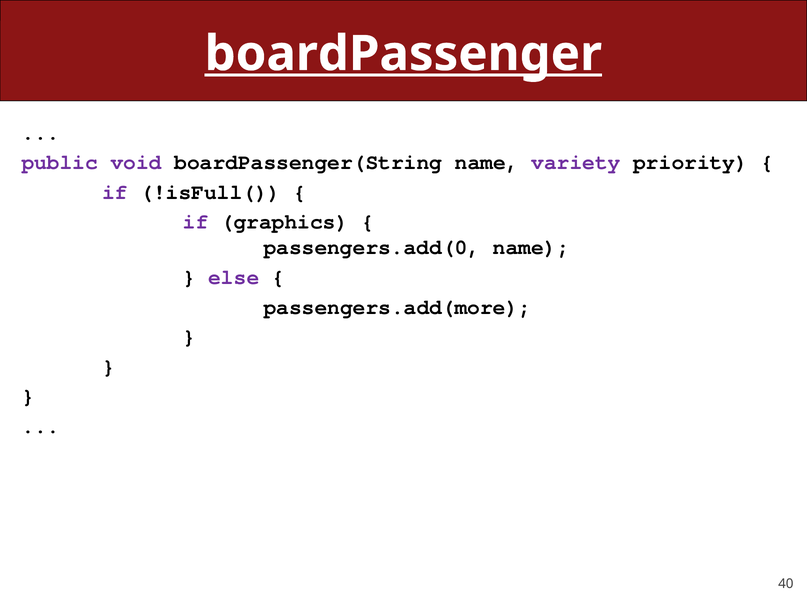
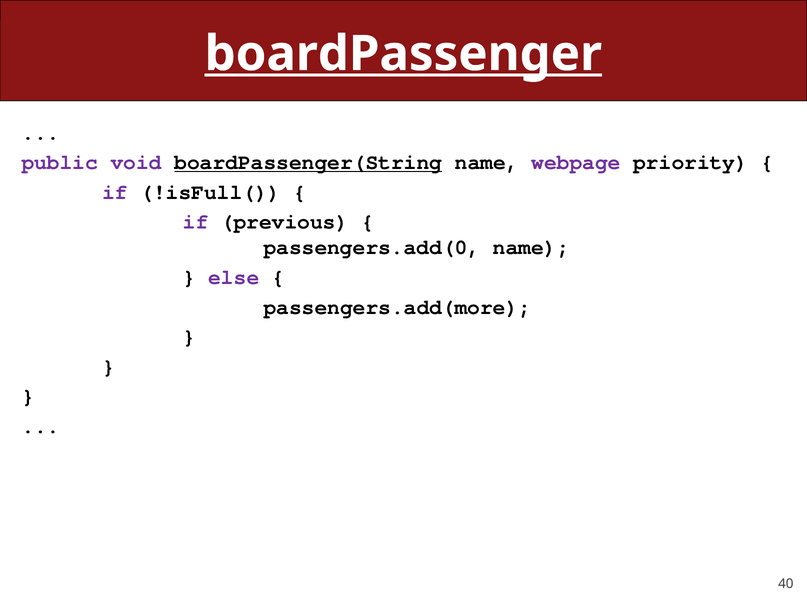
boardPassenger(String underline: none -> present (308, 162)
variety: variety -> webpage (576, 162)
graphics: graphics -> previous (285, 222)
